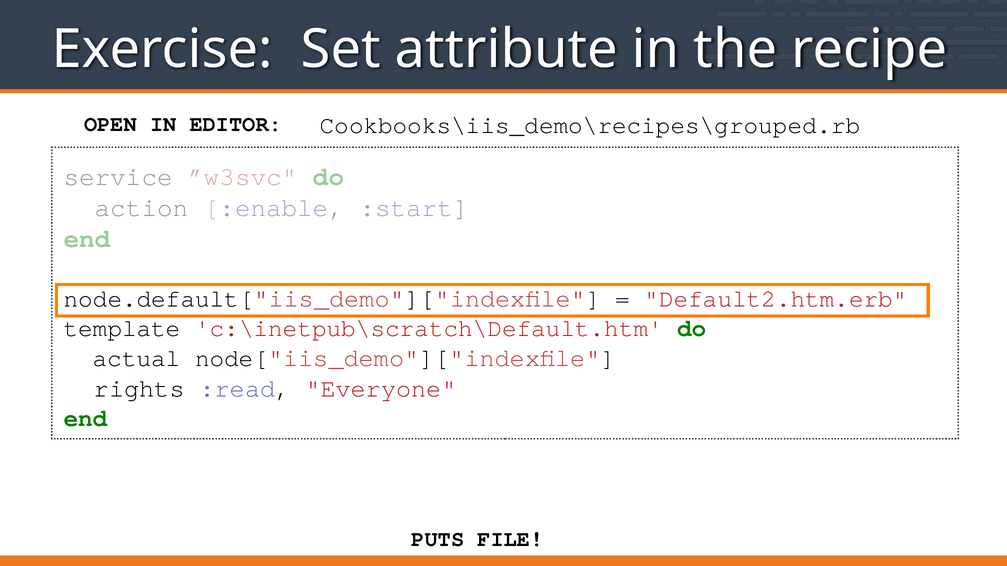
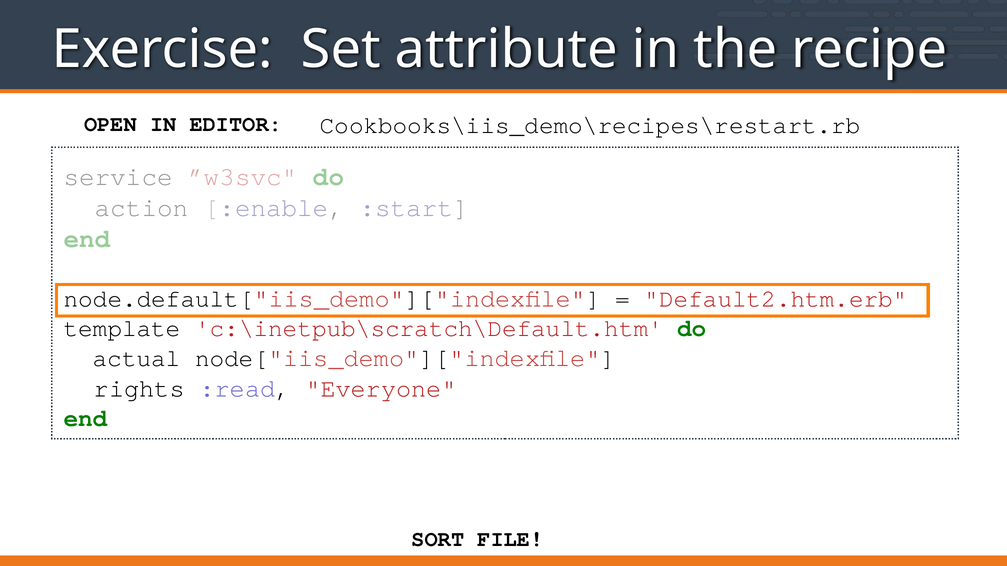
Cookbooks\iis_demo\recipes\grouped.rb: Cookbooks\iis_demo\recipes\grouped.rb -> Cookbooks\iis_demo\recipes\restart.rb (590, 125)
PUTS: PUTS -> SORT (438, 540)
